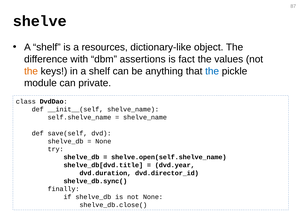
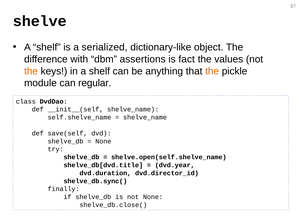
resources: resources -> serialized (105, 47)
the colour: blue -> orange (212, 71)
private: private -> regular (95, 83)
